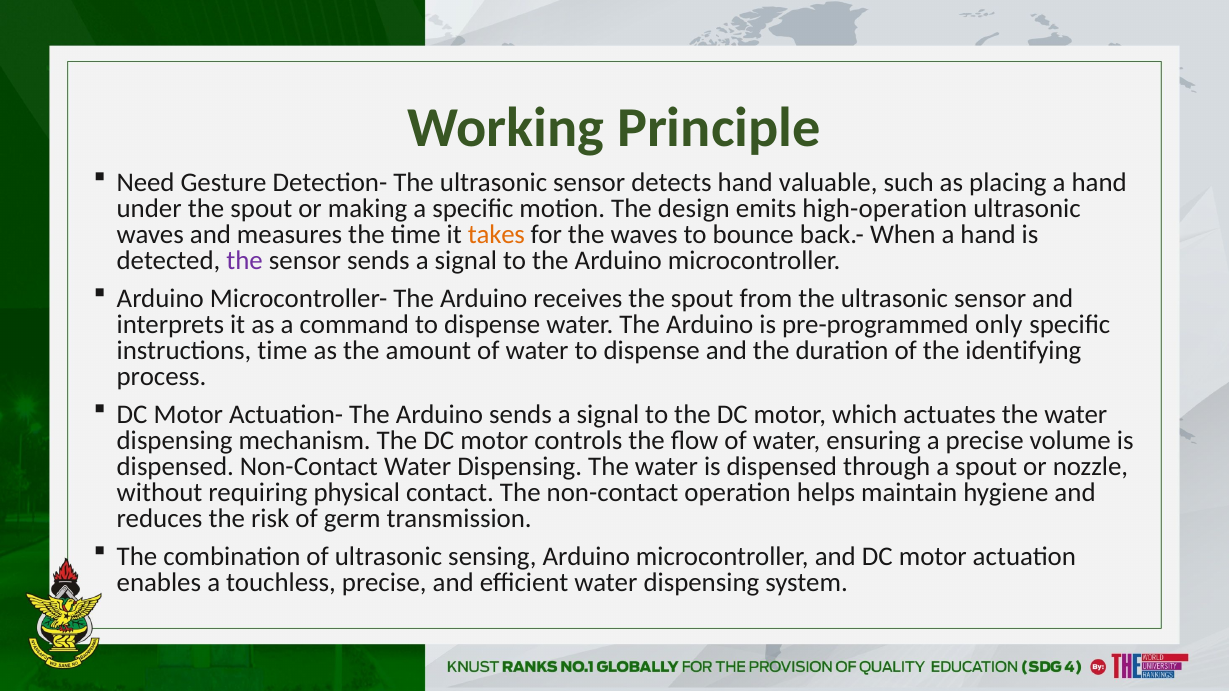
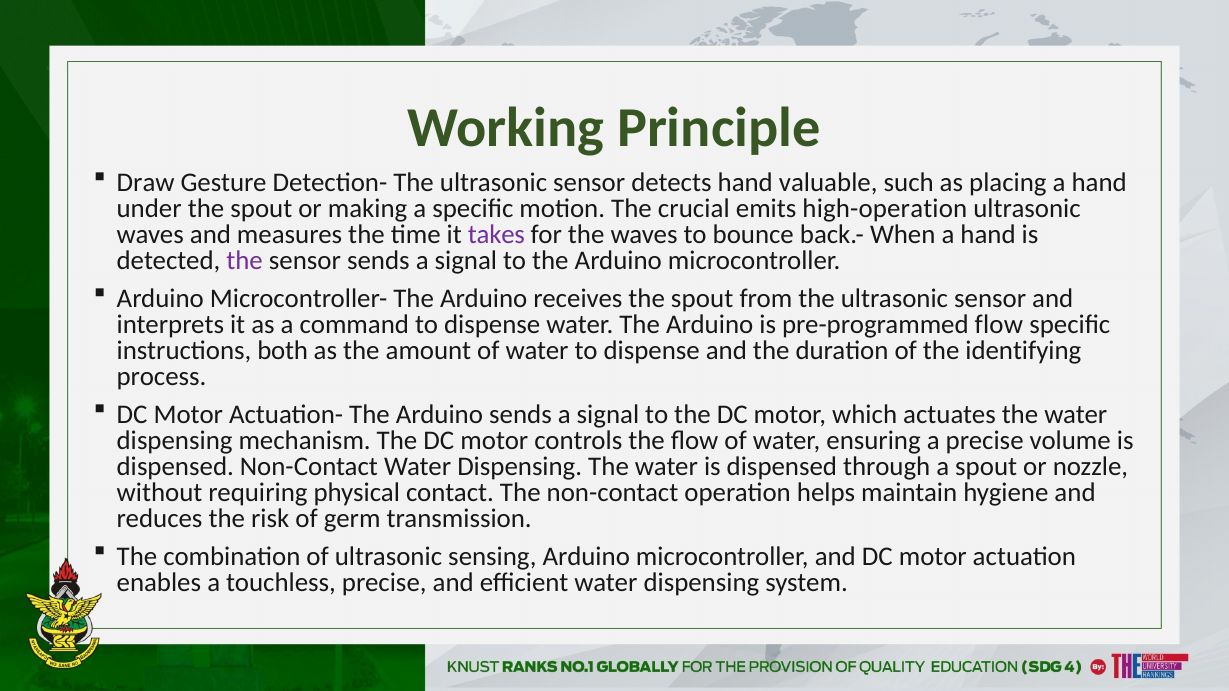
Need: Need -> Draw (146, 183)
design: design -> crucial (694, 209)
takes colour: orange -> purple (496, 235)
pre-programmed only: only -> flow (999, 325)
instructions time: time -> both (283, 351)
